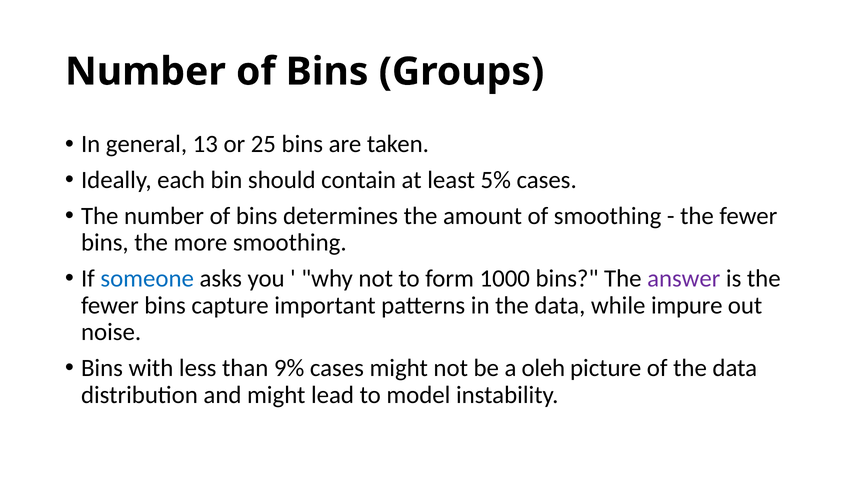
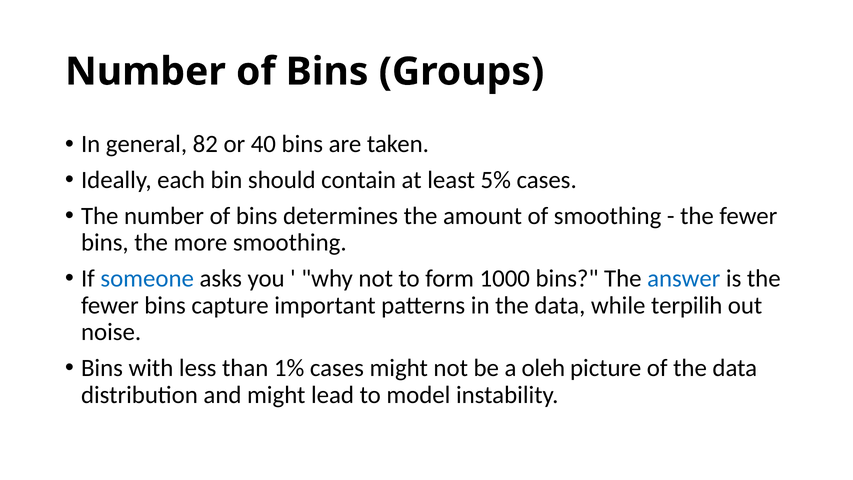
13: 13 -> 82 (205, 144)
25: 25 -> 40 (263, 144)
answer colour: purple -> blue (684, 278)
impure: impure -> terpilih (687, 305)
9%: 9% -> 1% (289, 368)
